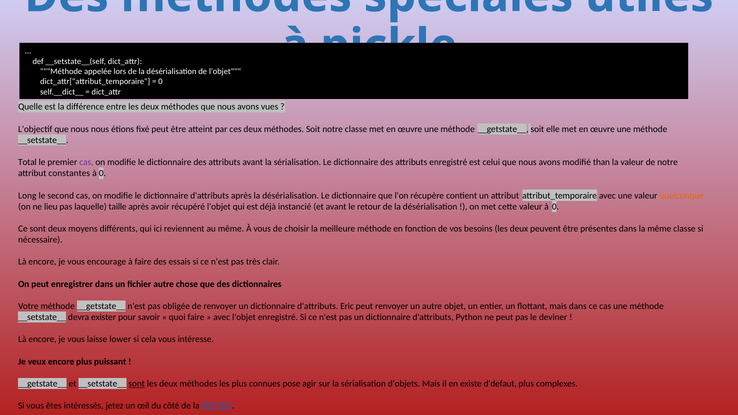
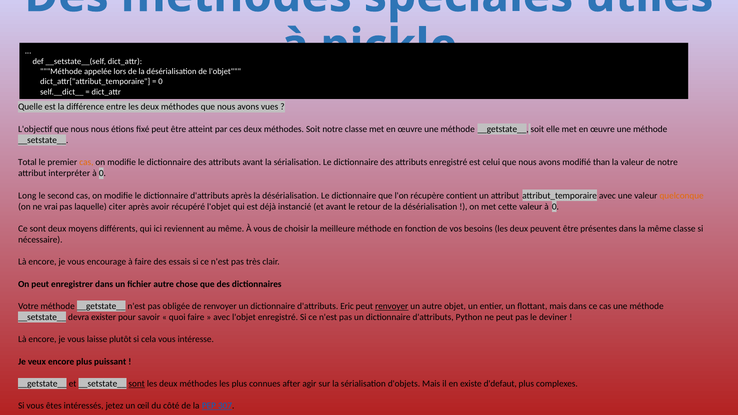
cas colour: purple -> orange (86, 162)
constantes: constantes -> interpréter (69, 173)
lieu: lieu -> vrai (51, 207)
taille: taille -> citer (117, 207)
renvoyer underline: none -> present (392, 306)
lower: lower -> plutôt (120, 339)
pose: pose -> after (291, 384)
